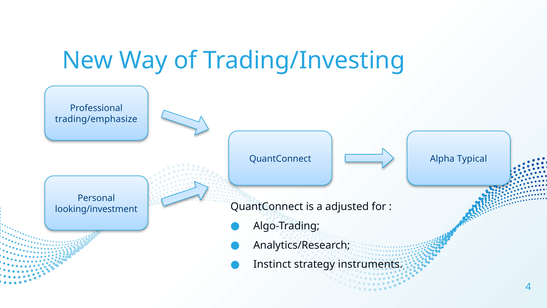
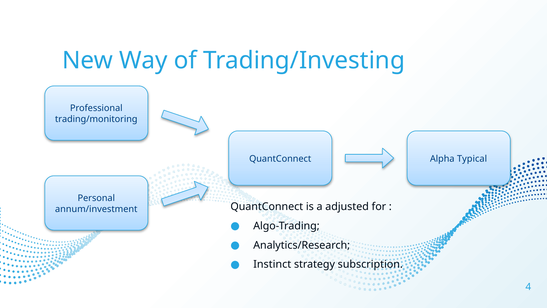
trading/emphasize: trading/emphasize -> trading/monitoring (96, 119)
looking/investment: looking/investment -> annum/investment (96, 209)
instruments: instruments -> subscription (370, 264)
